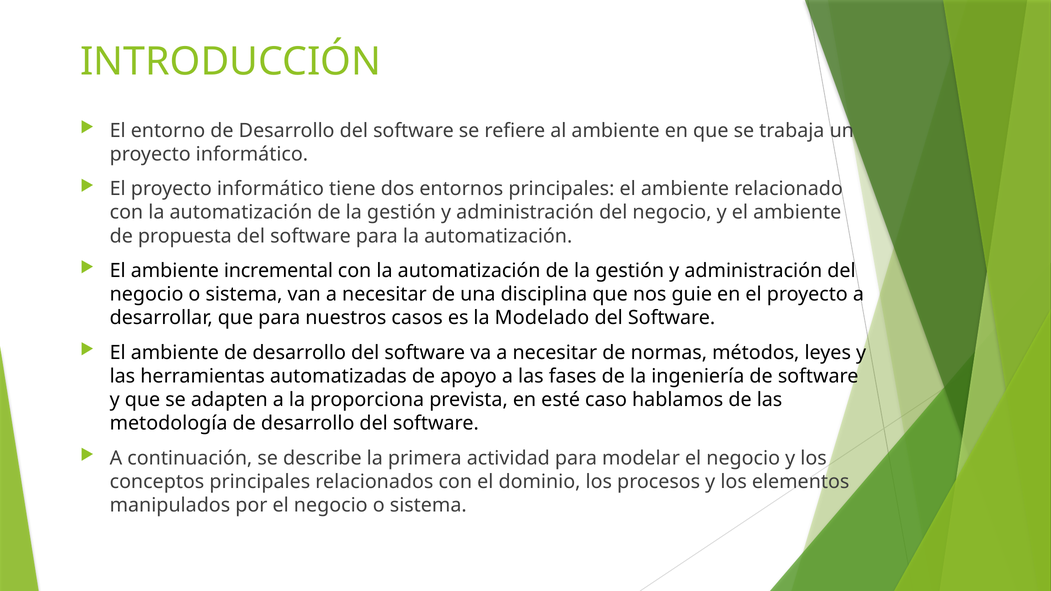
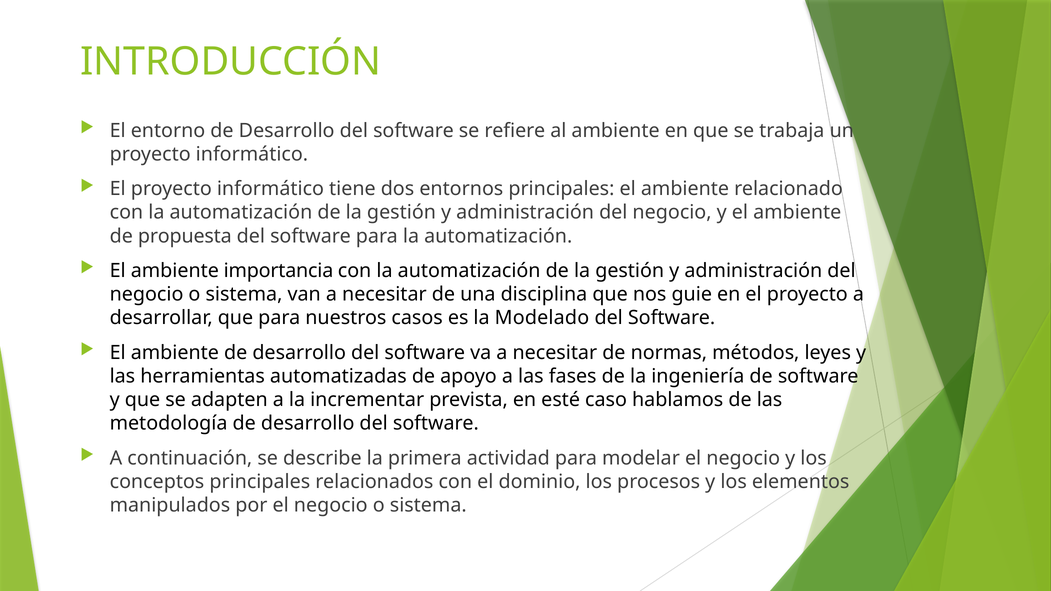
incremental: incremental -> importancia (278, 271)
proporciona: proporciona -> incrementar (367, 400)
